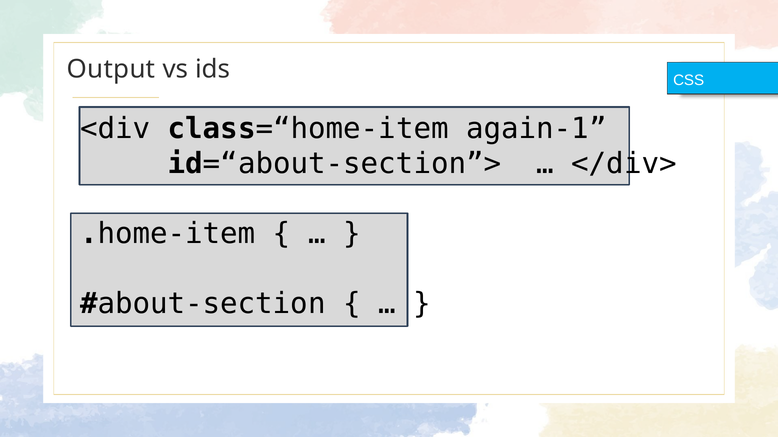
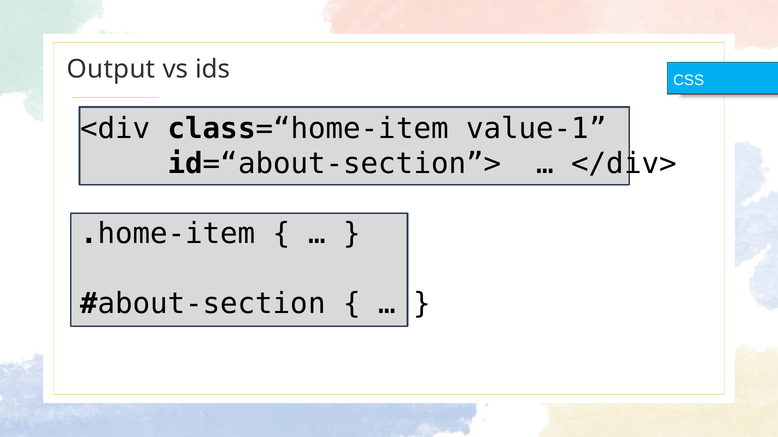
again-1: again-1 -> value-1 (536, 129)
